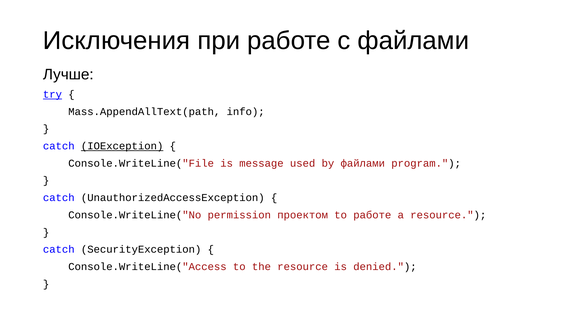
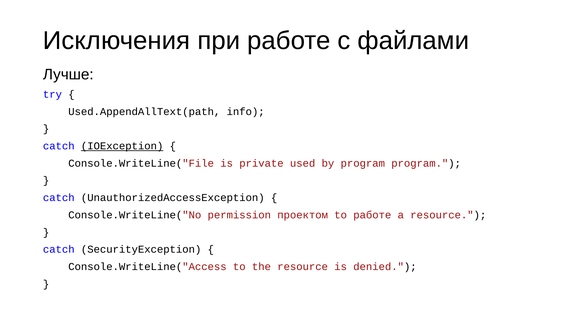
try underline: present -> none (52, 95)
Mass.AppendAllText(path: Mass.AppendAllText(path -> Used.AppendAllText(path (144, 112)
message: message -> private (261, 164)
by файлами: файлами -> program (363, 164)
